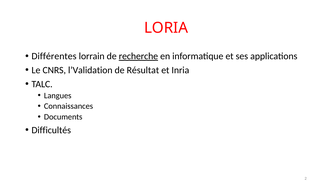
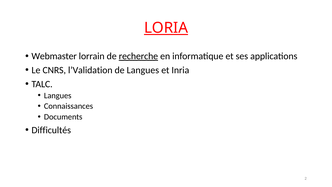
LORIA underline: none -> present (166, 28)
Différentes: Différentes -> Webmaster (54, 56)
de Résultat: Résultat -> Langues (143, 70)
